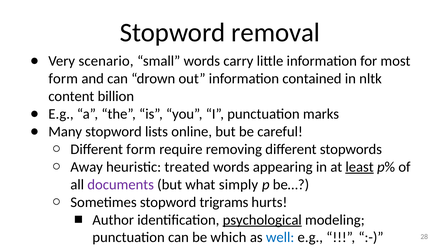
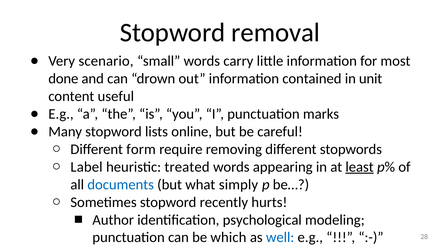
form: form -> done (63, 79)
nltk: nltk -> unit (371, 79)
billion: billion -> useful (116, 96)
Away: Away -> Label (87, 167)
documents colour: purple -> blue (121, 184)
trigrams: trigrams -> recently (224, 202)
psychological underline: present -> none (262, 219)
